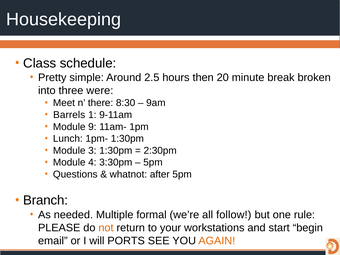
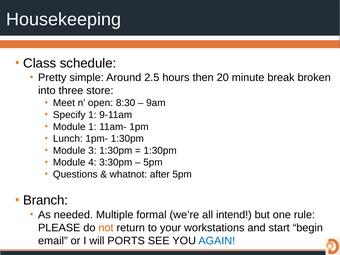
were: were -> store (100, 91)
there: there -> open (100, 103)
Barrels: Barrels -> Specify (69, 115)
Module 9: 9 -> 1 (92, 127)
2:30pm: 2:30pm -> 1:30pm (160, 151)
follow: follow -> intend (234, 215)
AGAIN colour: orange -> blue (217, 241)
